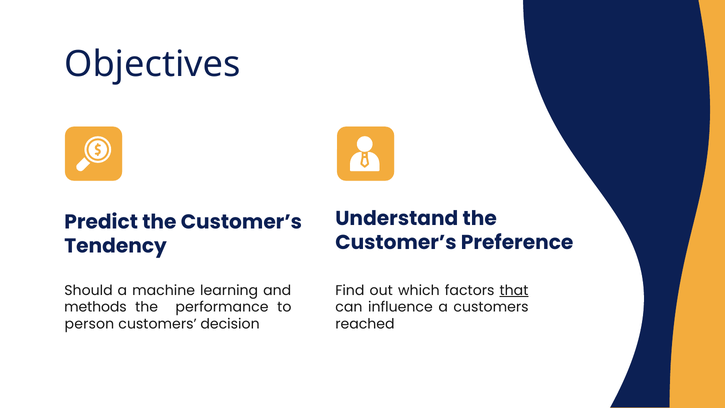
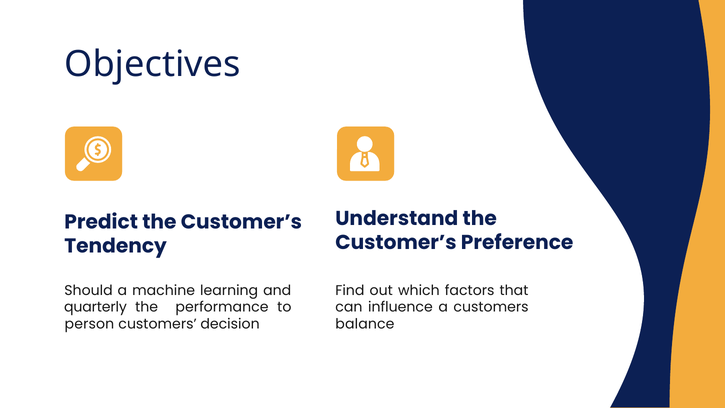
that underline: present -> none (514, 290)
methods: methods -> quarterly (95, 307)
reached: reached -> balance (365, 324)
